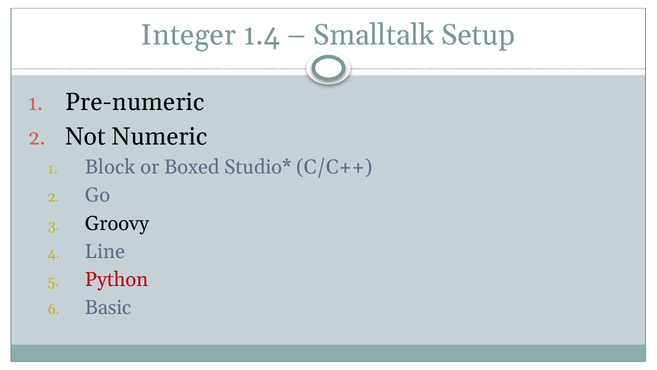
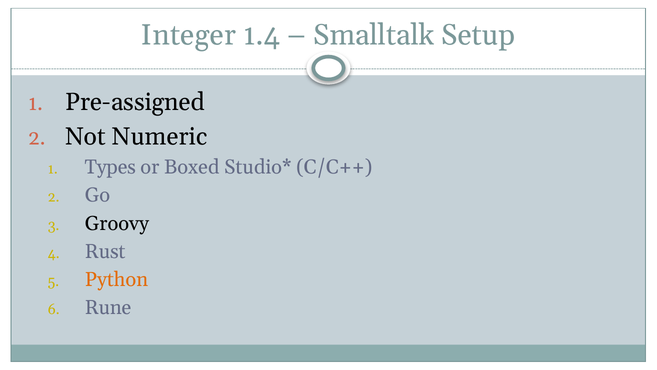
Pre-numeric: Pre-numeric -> Pre-assigned (135, 102)
Block: Block -> Types (110, 167)
Line: Line -> Rust (105, 251)
Python colour: red -> orange (116, 279)
Basic: Basic -> Rune (108, 307)
